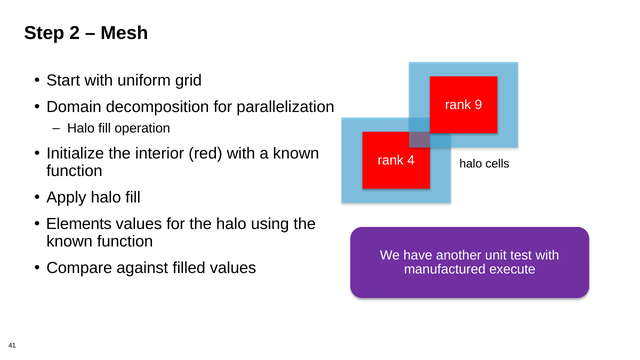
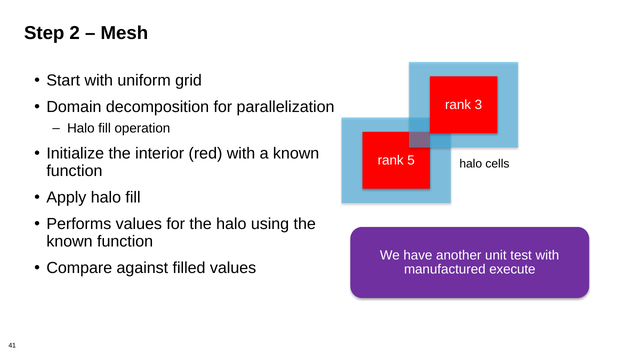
9: 9 -> 3 (478, 105)
4: 4 -> 5 (411, 160)
Elements: Elements -> Performs (79, 224)
